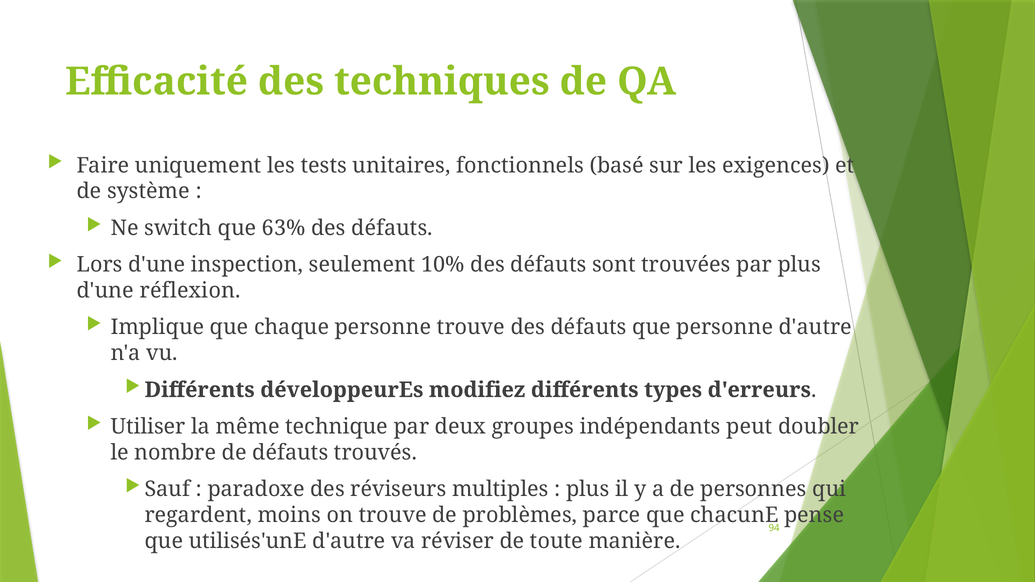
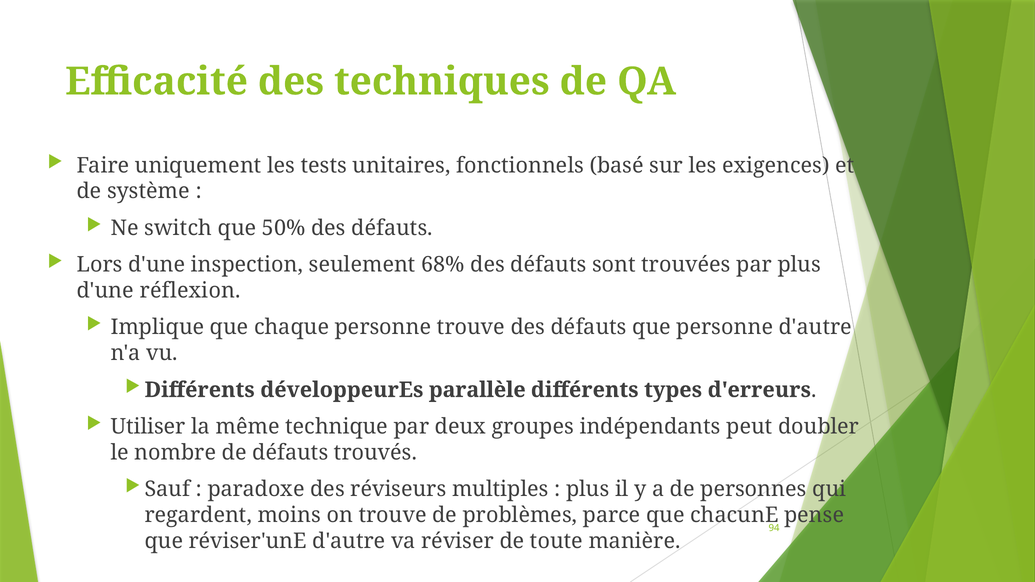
63%: 63% -> 50% (284, 228)
10%: 10% -> 68% (443, 265)
modifiez: modifiez -> parallèle (477, 390)
utilisés'unE: utilisés'unE -> réviser'unE (248, 541)
